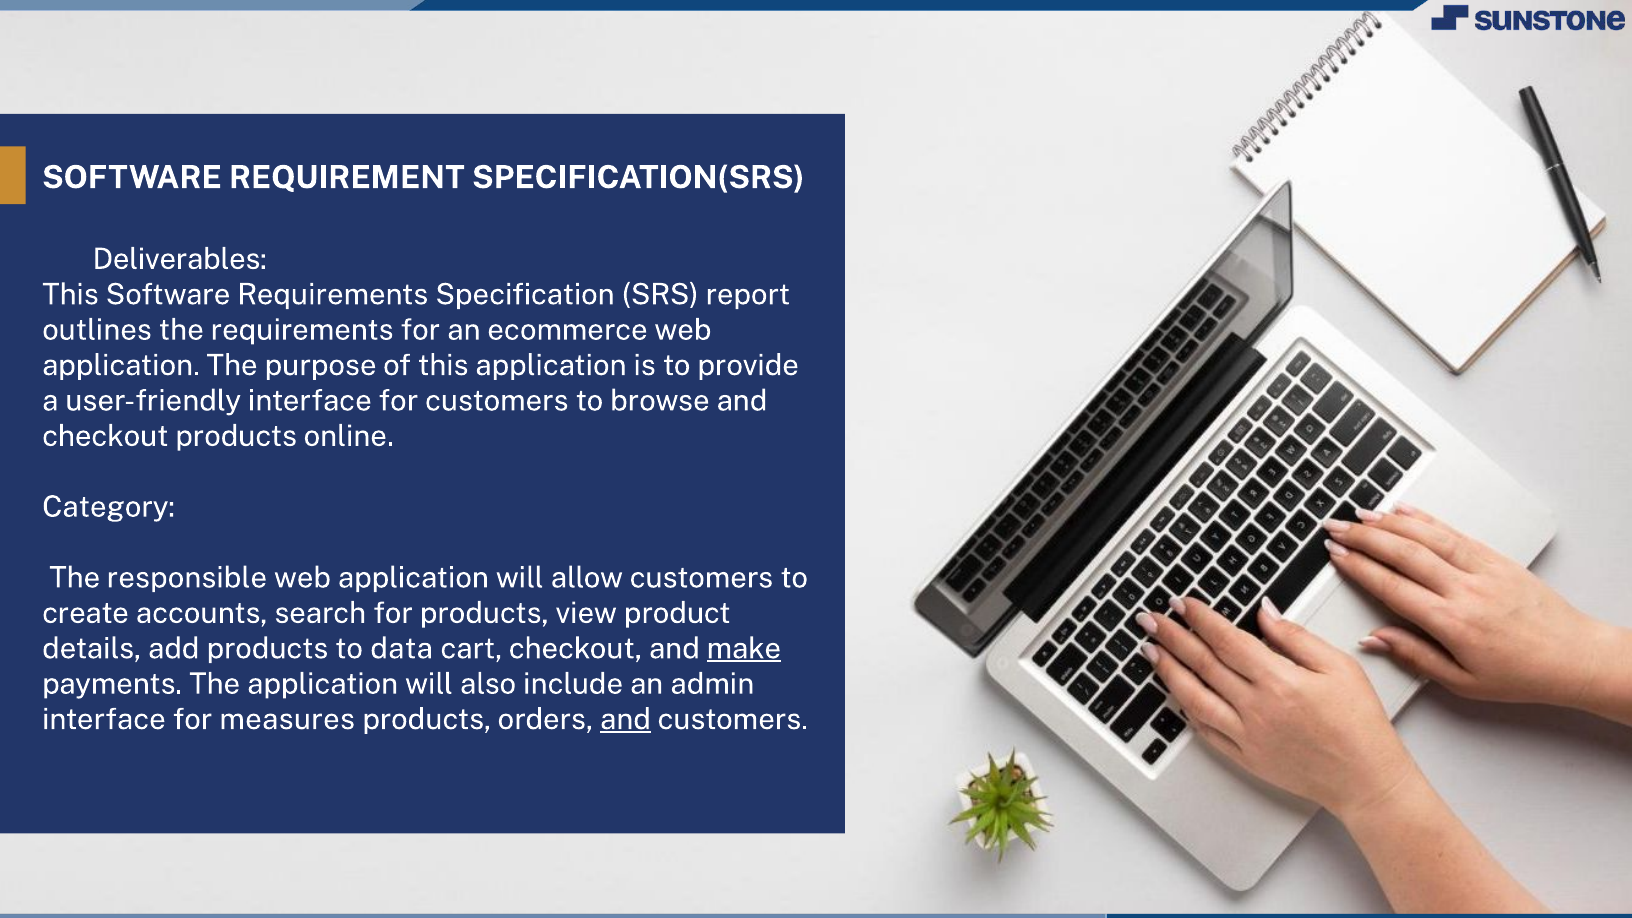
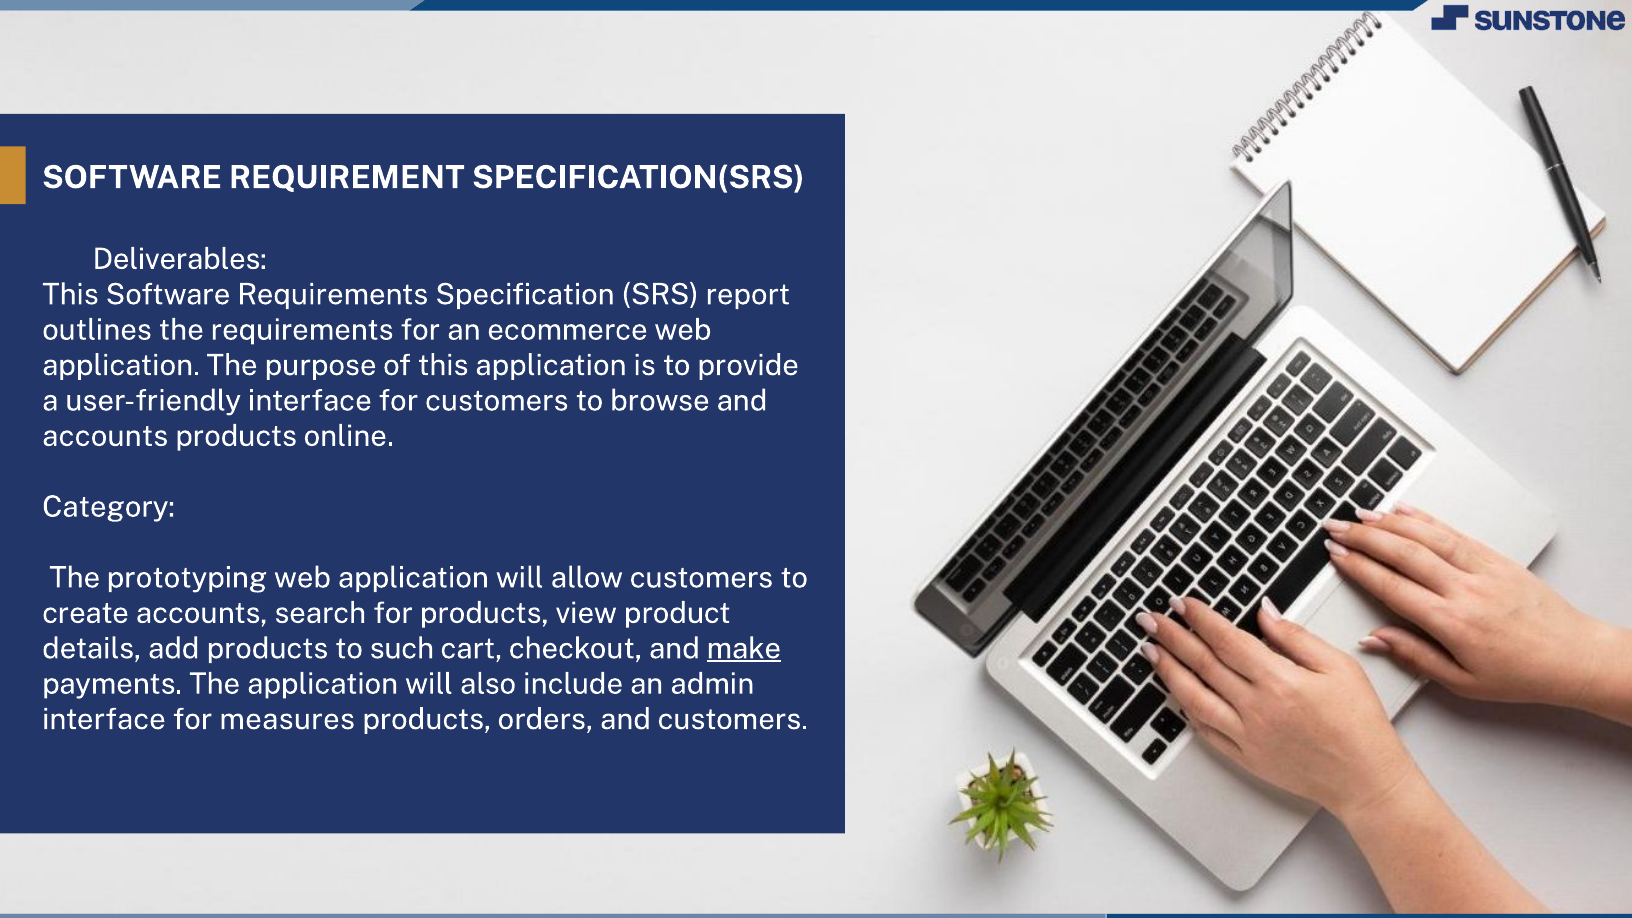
checkout: checkout -> accounts (105, 436)
responsible: responsible -> prototyping (187, 578)
data: data -> such (402, 649)
and underline: present -> none (625, 719)
